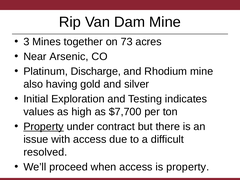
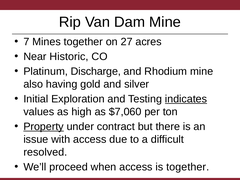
3: 3 -> 7 (26, 42)
73: 73 -> 27 (127, 42)
Arsenic: Arsenic -> Historic (69, 57)
indicates underline: none -> present (186, 99)
$7,700: $7,700 -> $7,060 (125, 112)
is property: property -> together (188, 167)
